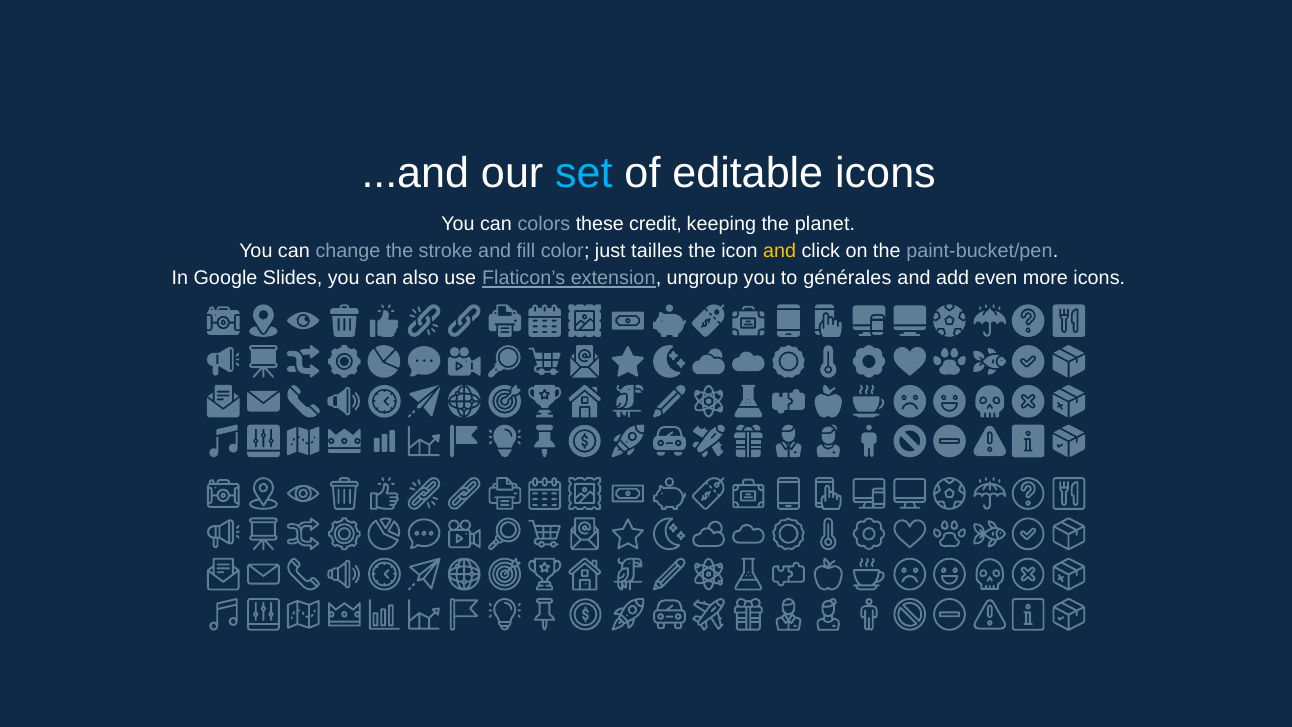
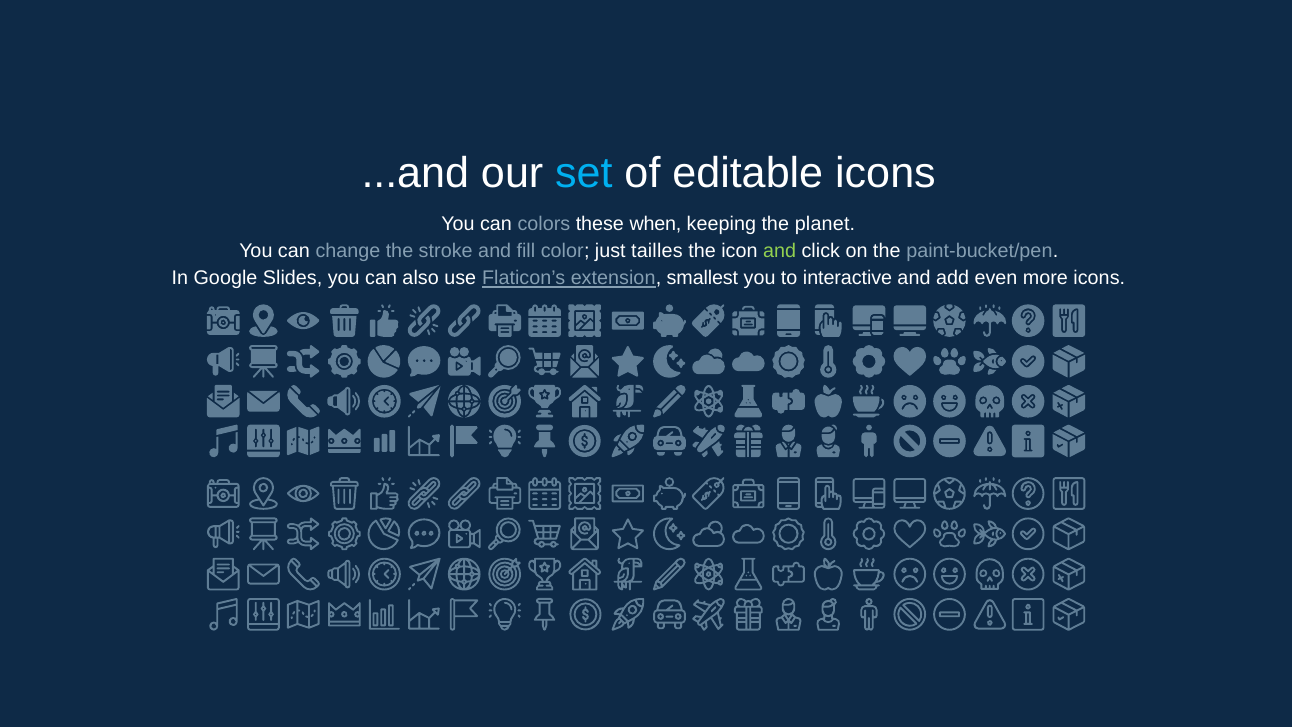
credit: credit -> when (655, 224)
and colour: yellow -> light green (780, 251)
ungroup: ungroup -> smallest (702, 278)
générales: générales -> interactive (848, 278)
